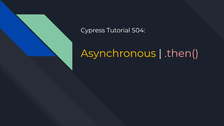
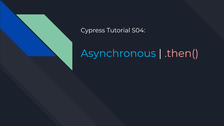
Asynchronous colour: yellow -> light blue (118, 53)
